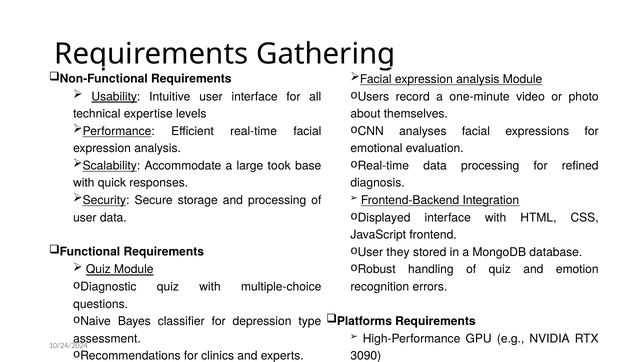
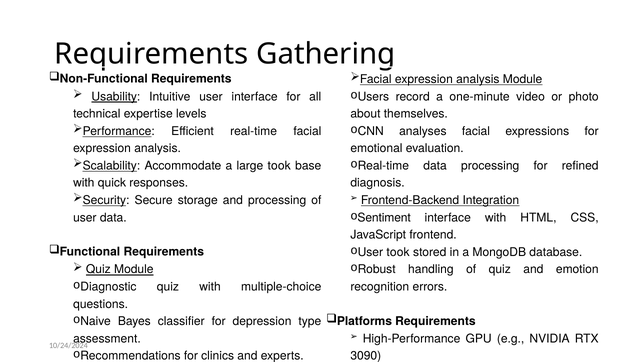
Displayed: Displayed -> Sentiment (384, 217)
User they: they -> took (398, 252)
